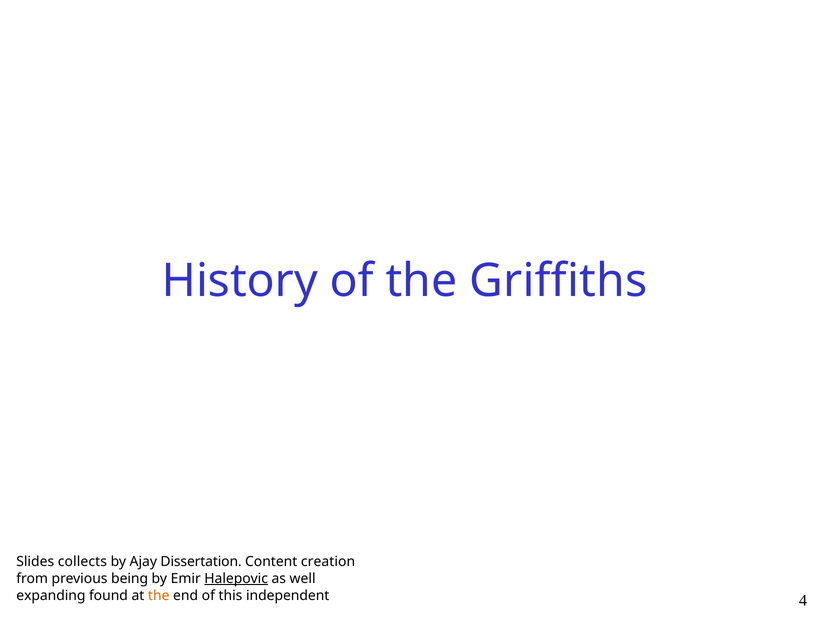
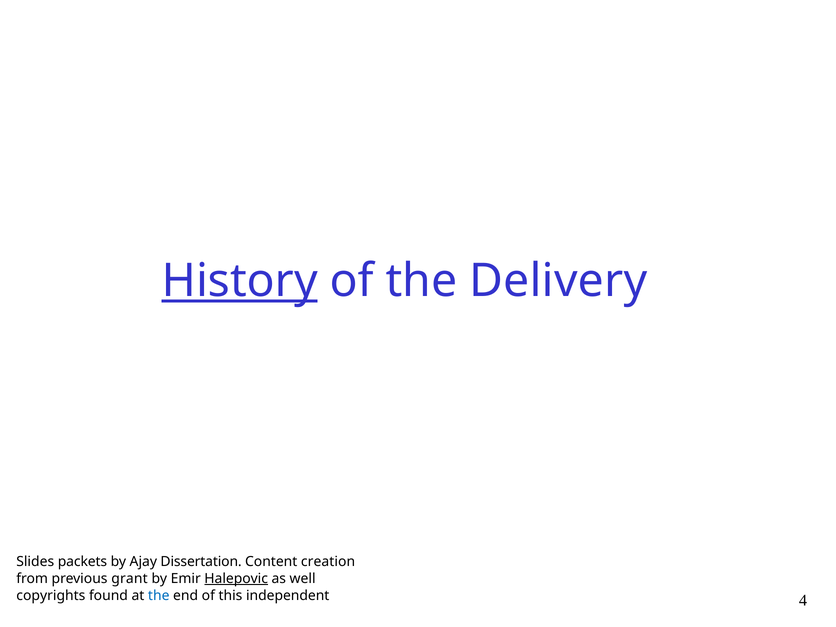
History underline: none -> present (240, 281)
Griffiths: Griffiths -> Delivery (558, 281)
collects: collects -> packets (82, 561)
being: being -> grant (130, 579)
expanding: expanding -> copyrights (51, 596)
the colour: orange -> blue (159, 596)
